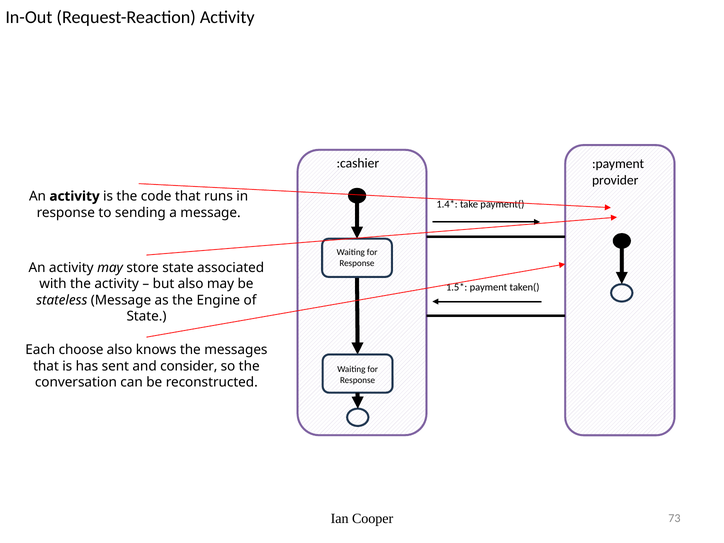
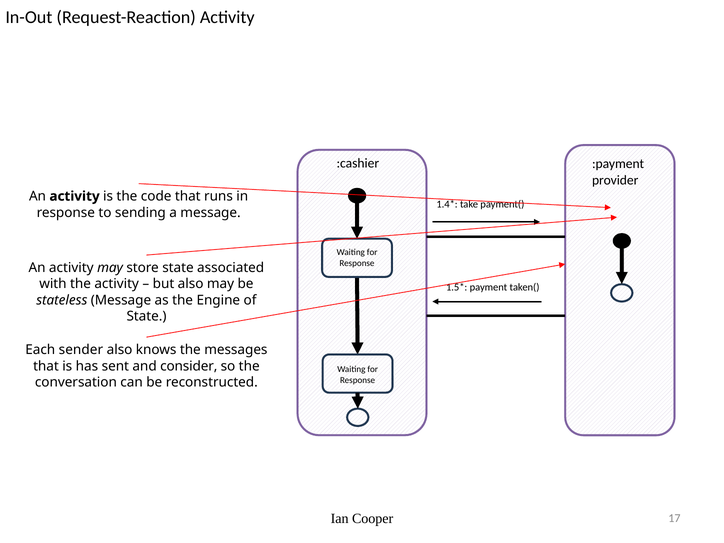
choose: choose -> sender (81, 350)
73: 73 -> 17 (674, 518)
